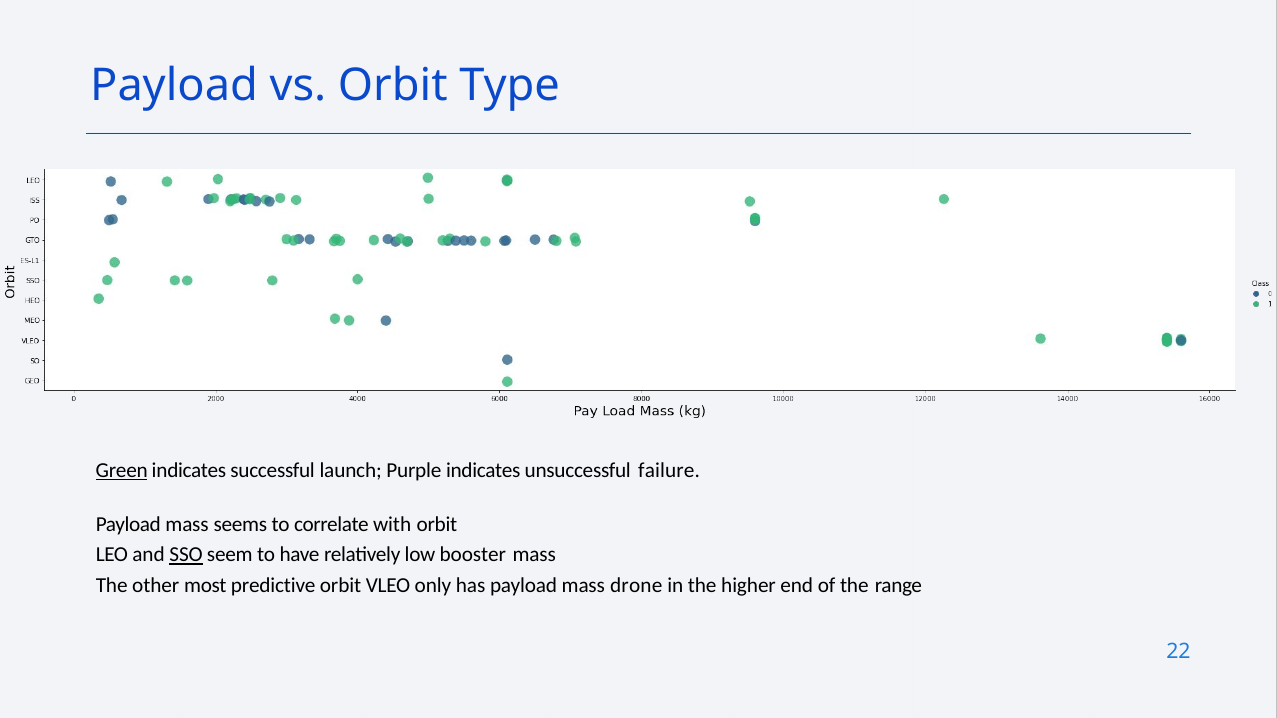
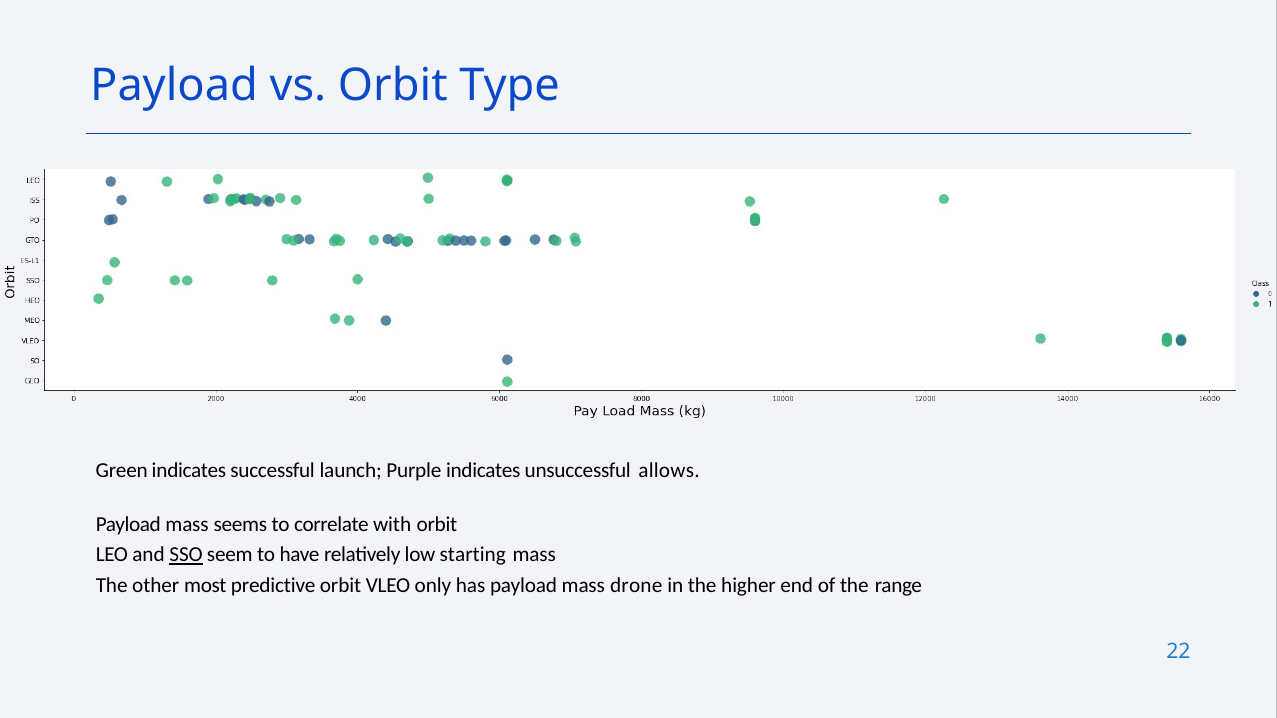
Green underline: present -> none (122, 471)
failure: failure -> allows (669, 471)
booster: booster -> starting (473, 555)
